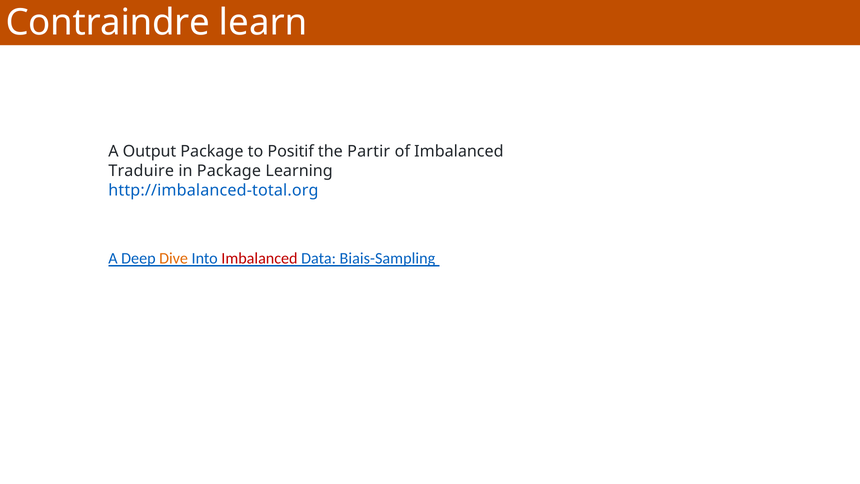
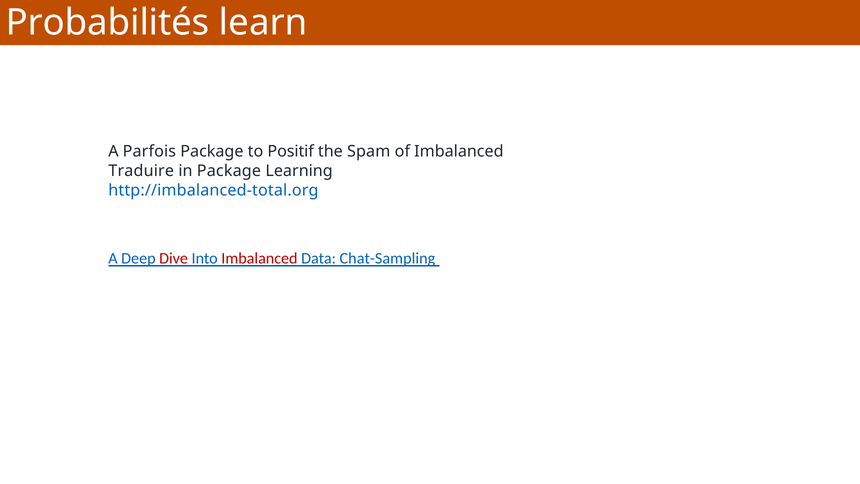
Contraindre: Contraindre -> Probabilités (108, 22)
Output: Output -> Parfois (149, 152)
Partir: Partir -> Spam (369, 152)
Dive colour: orange -> red (174, 258)
Biais-Sampling: Biais-Sampling -> Chat-Sampling (387, 258)
